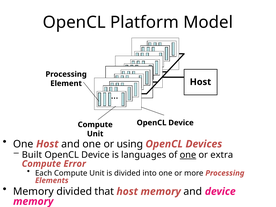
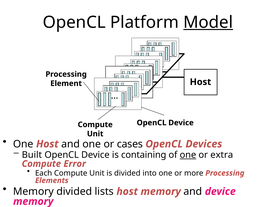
Model underline: none -> present (208, 22)
using: using -> cases (130, 144)
languages: languages -> containing (144, 155)
that: that -> lists (104, 191)
